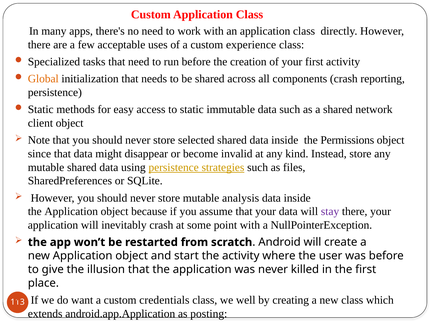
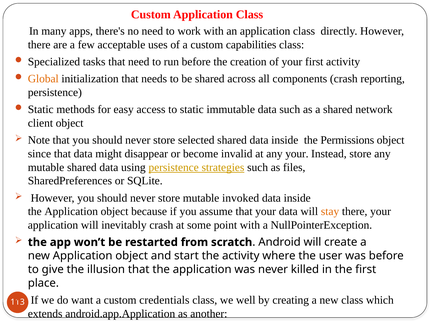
experience: experience -> capabilities (251, 45)
any kind: kind -> your (297, 154)
analysis: analysis -> invoked (241, 198)
stay colour: purple -> orange (330, 212)
posting: posting -> another (209, 314)
